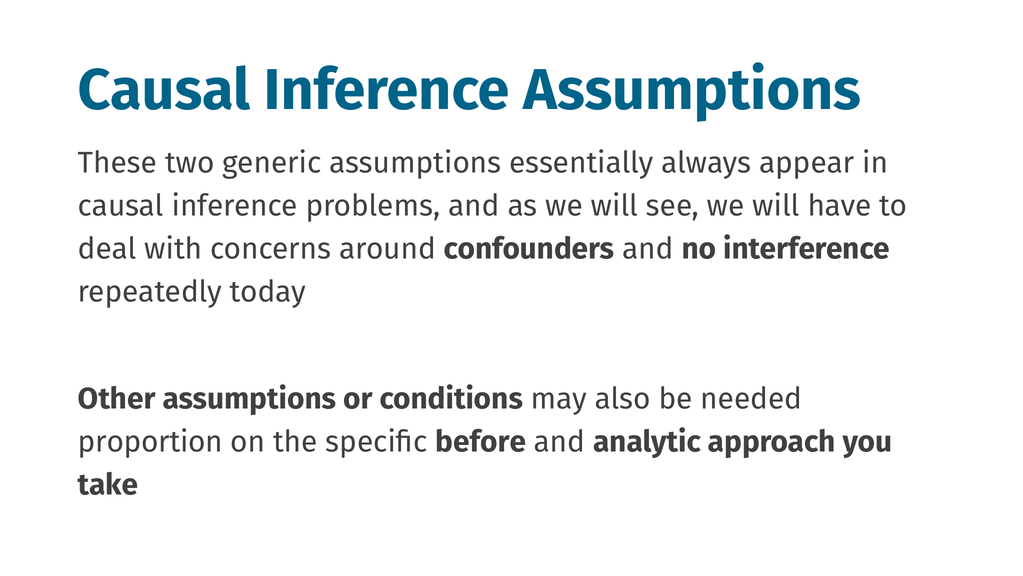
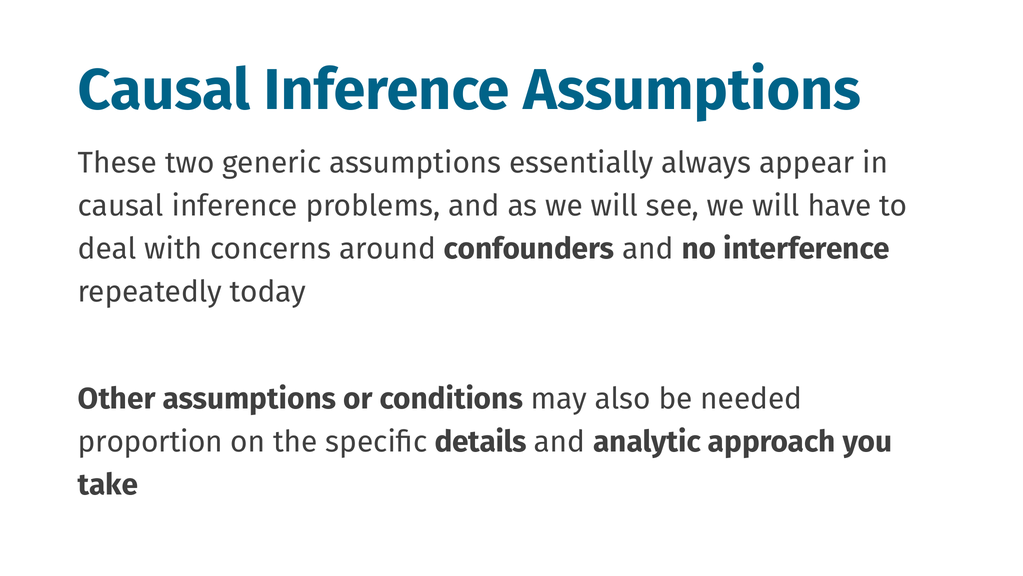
before: before -> details (481, 441)
